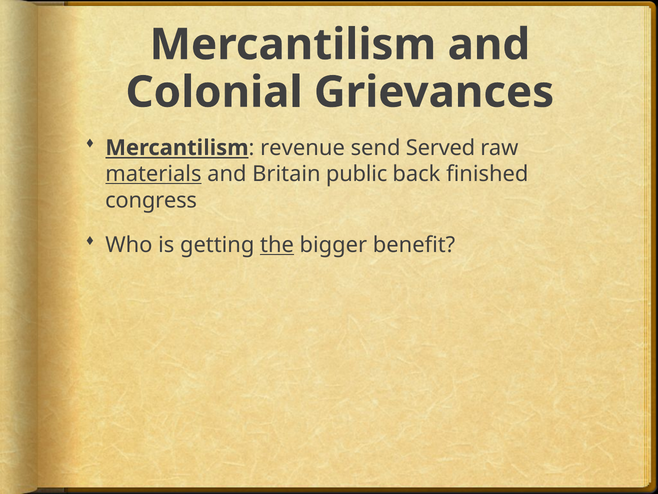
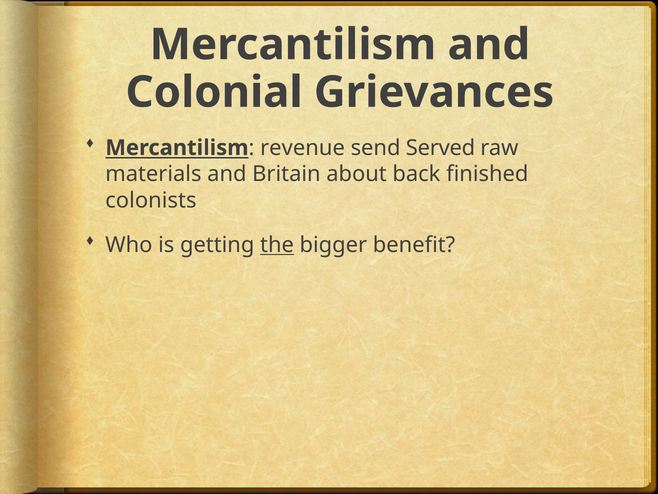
materials underline: present -> none (153, 174)
public: public -> about (357, 174)
congress: congress -> colonists (151, 200)
